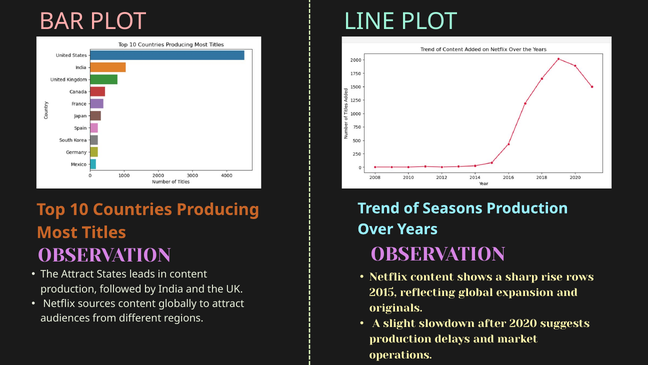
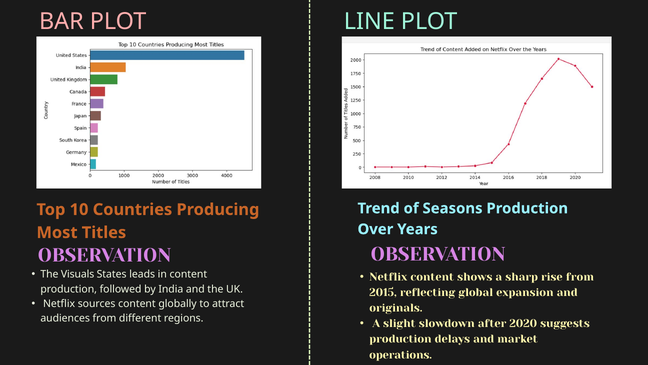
The Attract: Attract -> Visuals (78, 274)
rise rows: rows -> from (580, 277)
